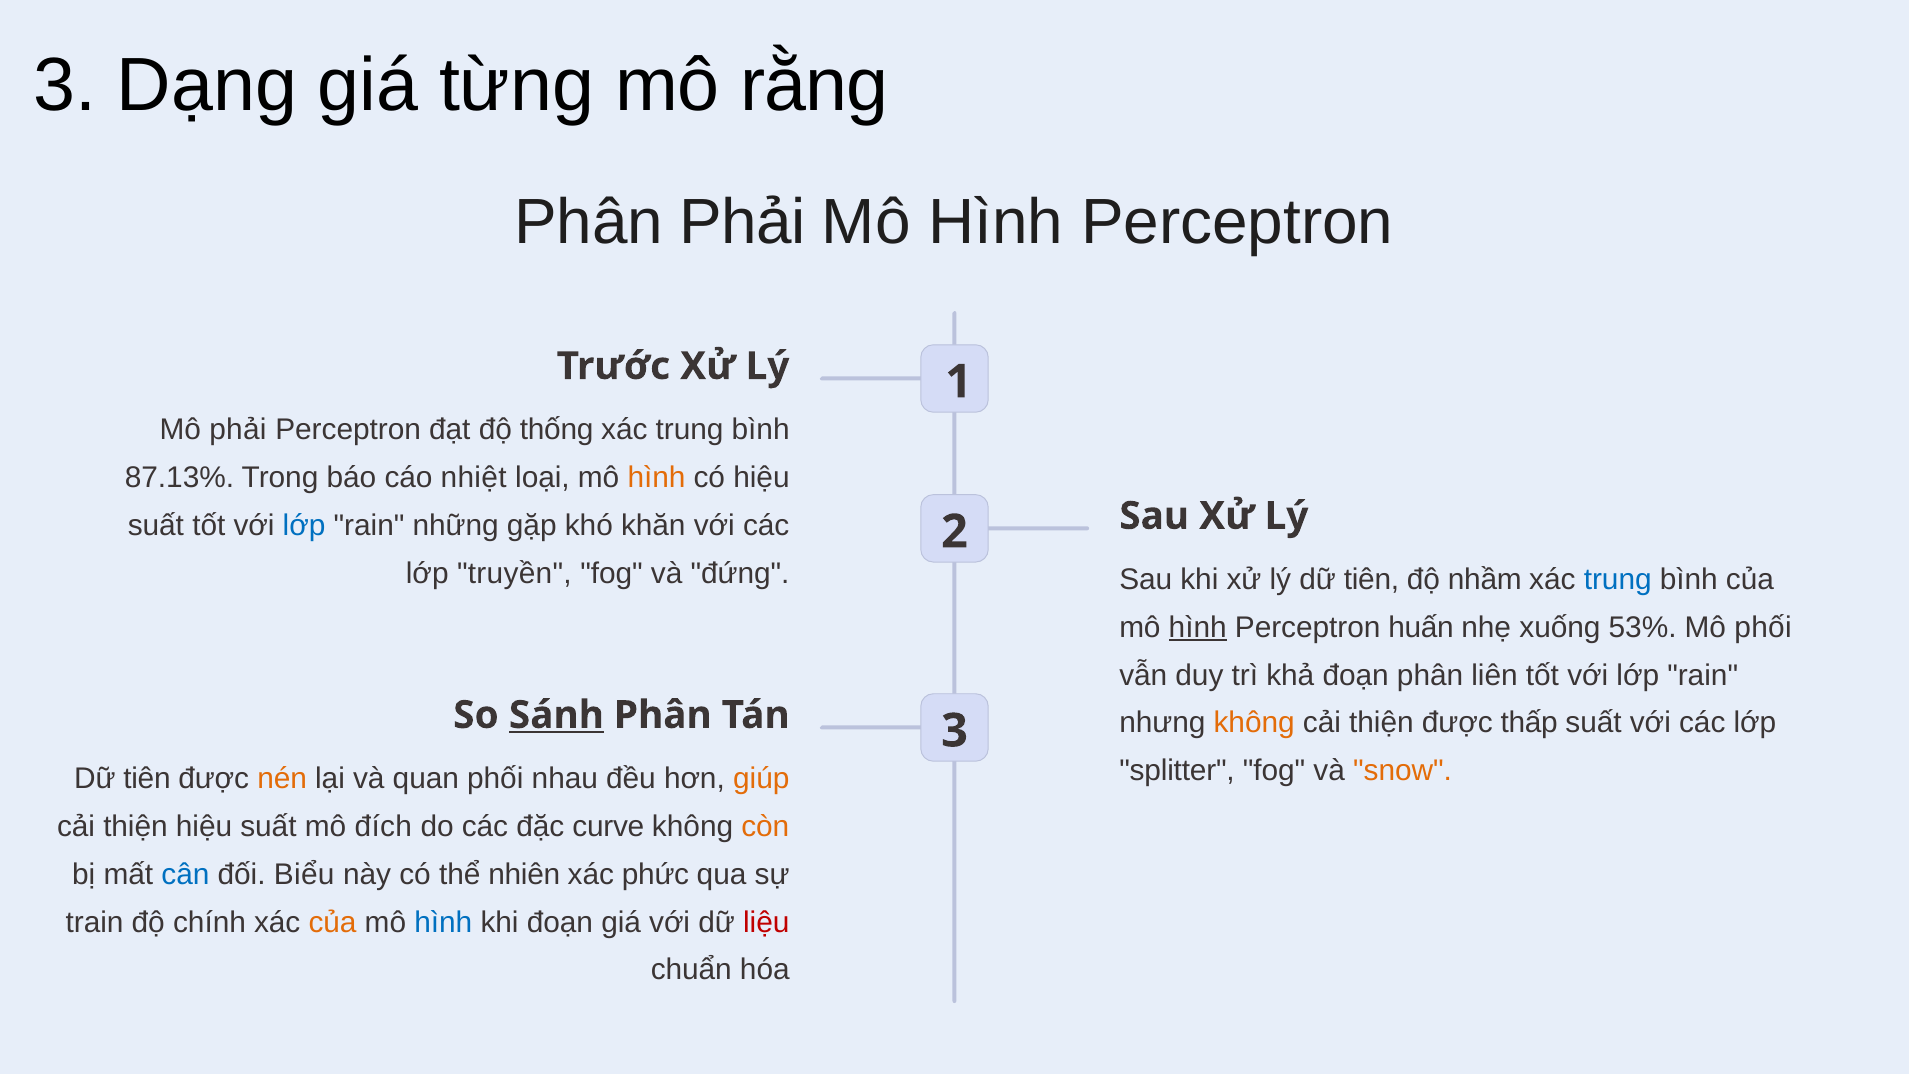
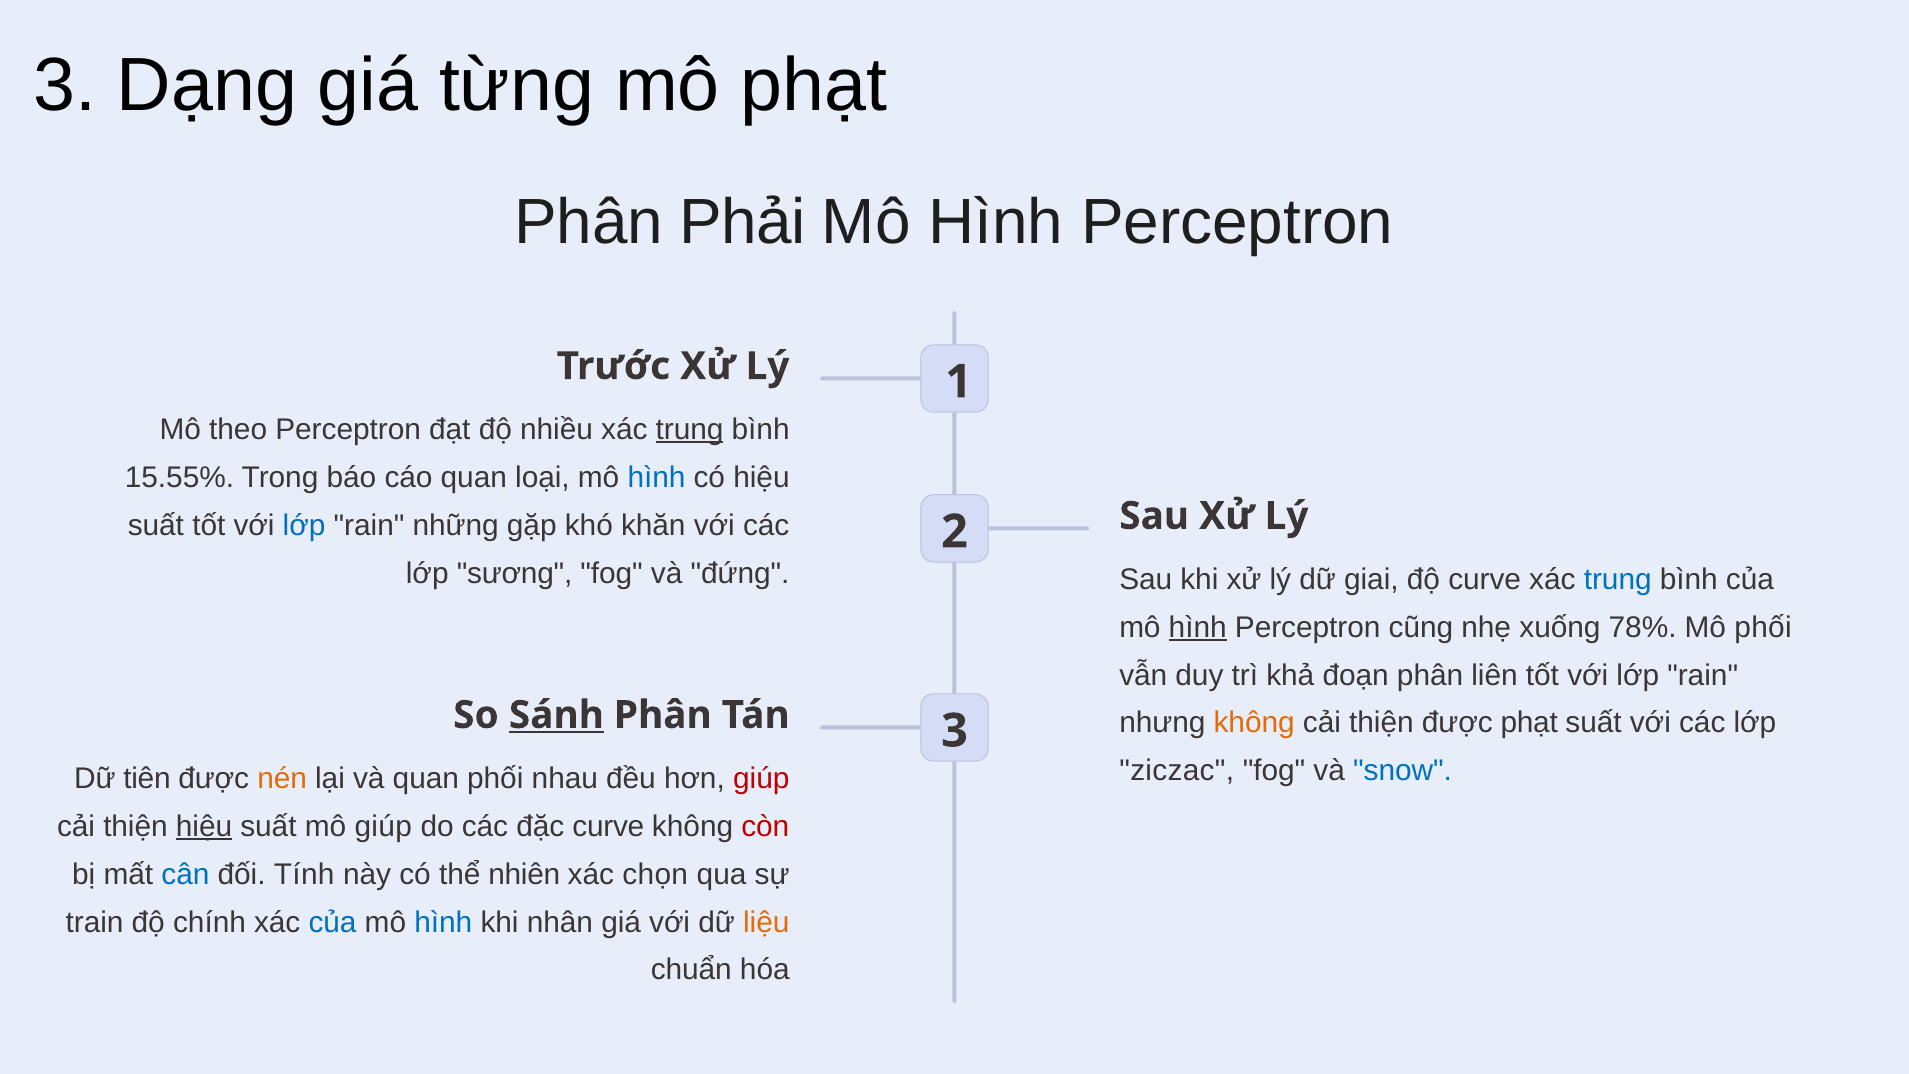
mô rằng: rằng -> phạt (814, 86)
Mô phải: phải -> theo (238, 429)
thống: thống -> nhiều (557, 429)
trung underline: none -> present (690, 429)
87.13%: 87.13% -> 15.55% (179, 477)
cáo nhiệt: nhiệt -> quan (474, 477)
hình colour: orange -> blue (657, 477)
truyền: truyền -> sương (515, 573)
lý dữ tiên: tiên -> giai (1371, 579)
độ nhầm: nhầm -> curve (1485, 579)
huấn: huấn -> cũng (1421, 627)
53%: 53% -> 78% (1643, 627)
được thấp: thấp -> phạt (1529, 723)
splitter: splitter -> ziczac (1177, 771)
snow colour: orange -> blue (1403, 771)
giúp colour: orange -> red (761, 778)
hiệu underline: none -> present (204, 826)
mô đích: đích -> giúp (383, 826)
còn colour: orange -> red (765, 826)
Biểu: Biểu -> Tính (304, 874)
phức: phức -> chọn (655, 874)
của colour: orange -> blue (333, 922)
khi đoạn: đoạn -> nhân (560, 922)
liệu colour: red -> orange (766, 922)
